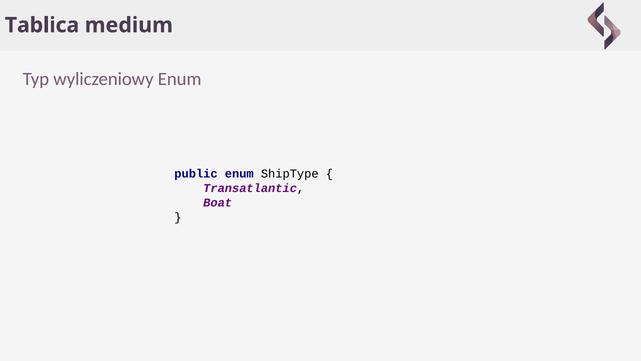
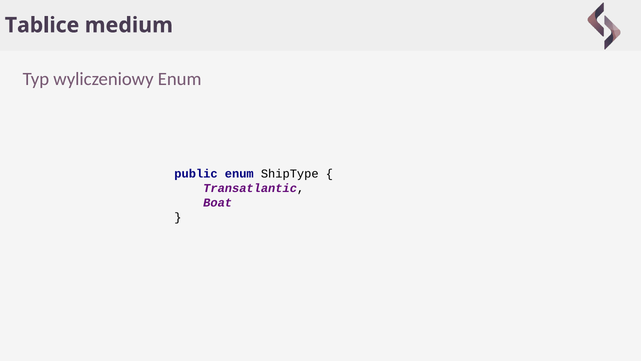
Tablica: Tablica -> Tablice (42, 25)
